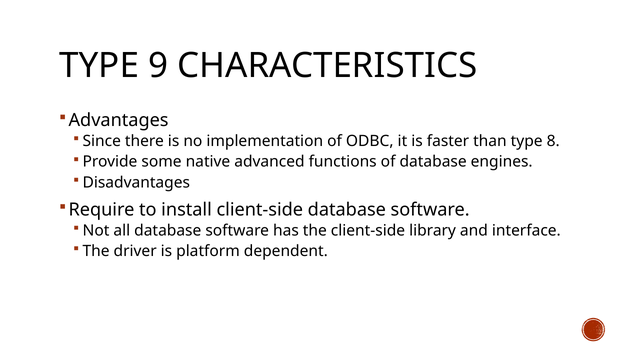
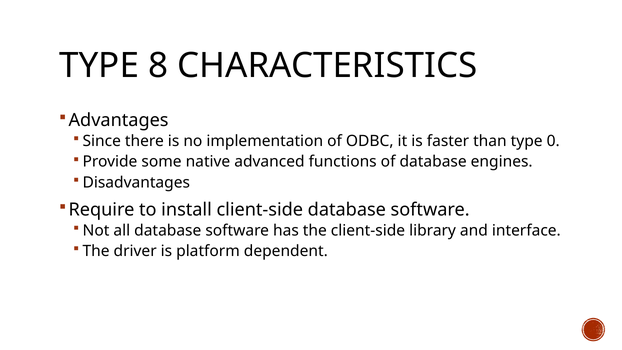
9: 9 -> 8 (158, 66)
8: 8 -> 0 (553, 141)
